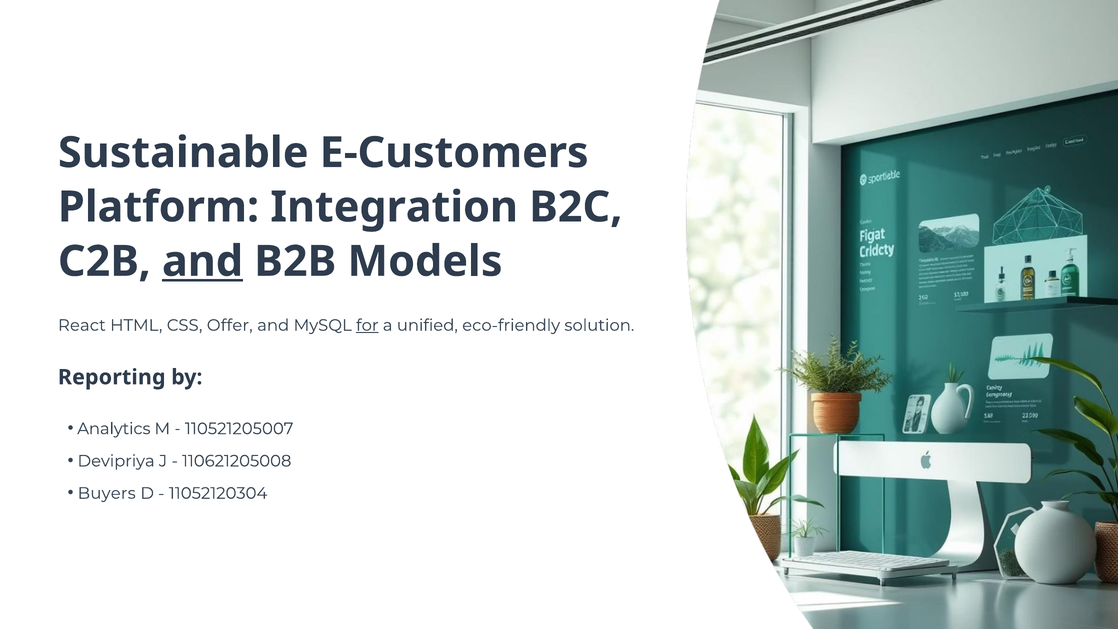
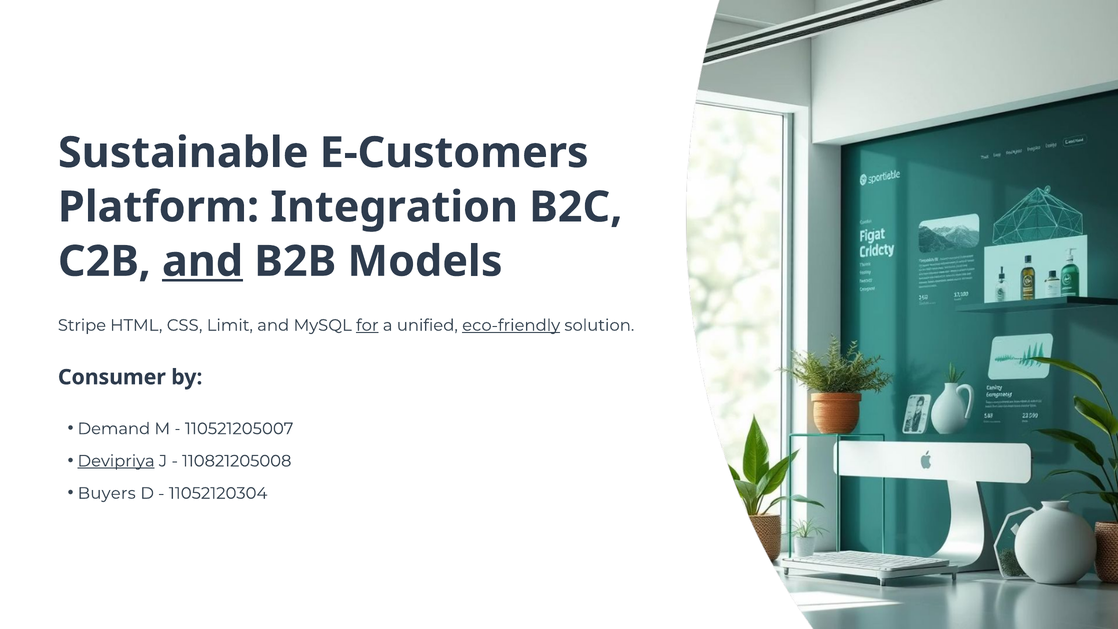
React: React -> Stripe (82, 325)
Offer: Offer -> Limit (230, 325)
eco-friendly underline: none -> present (511, 325)
Reporting: Reporting -> Consumer (112, 377)
Analytics: Analytics -> Demand (114, 429)
Devipriya underline: none -> present (116, 461)
110621205008: 110621205008 -> 110821205008 (237, 461)
